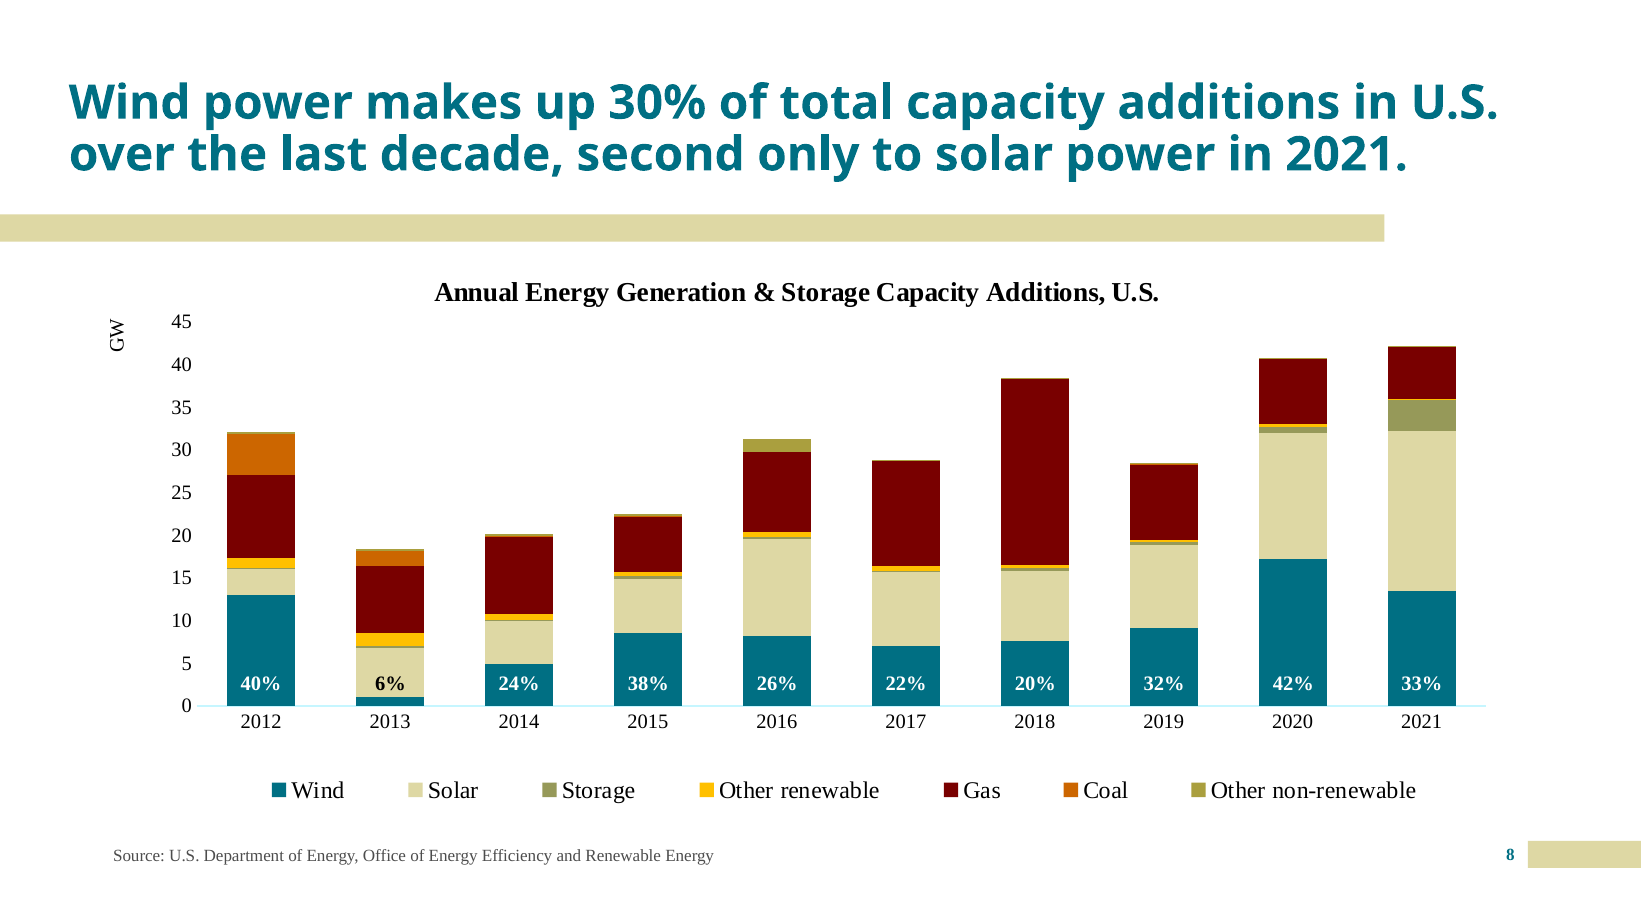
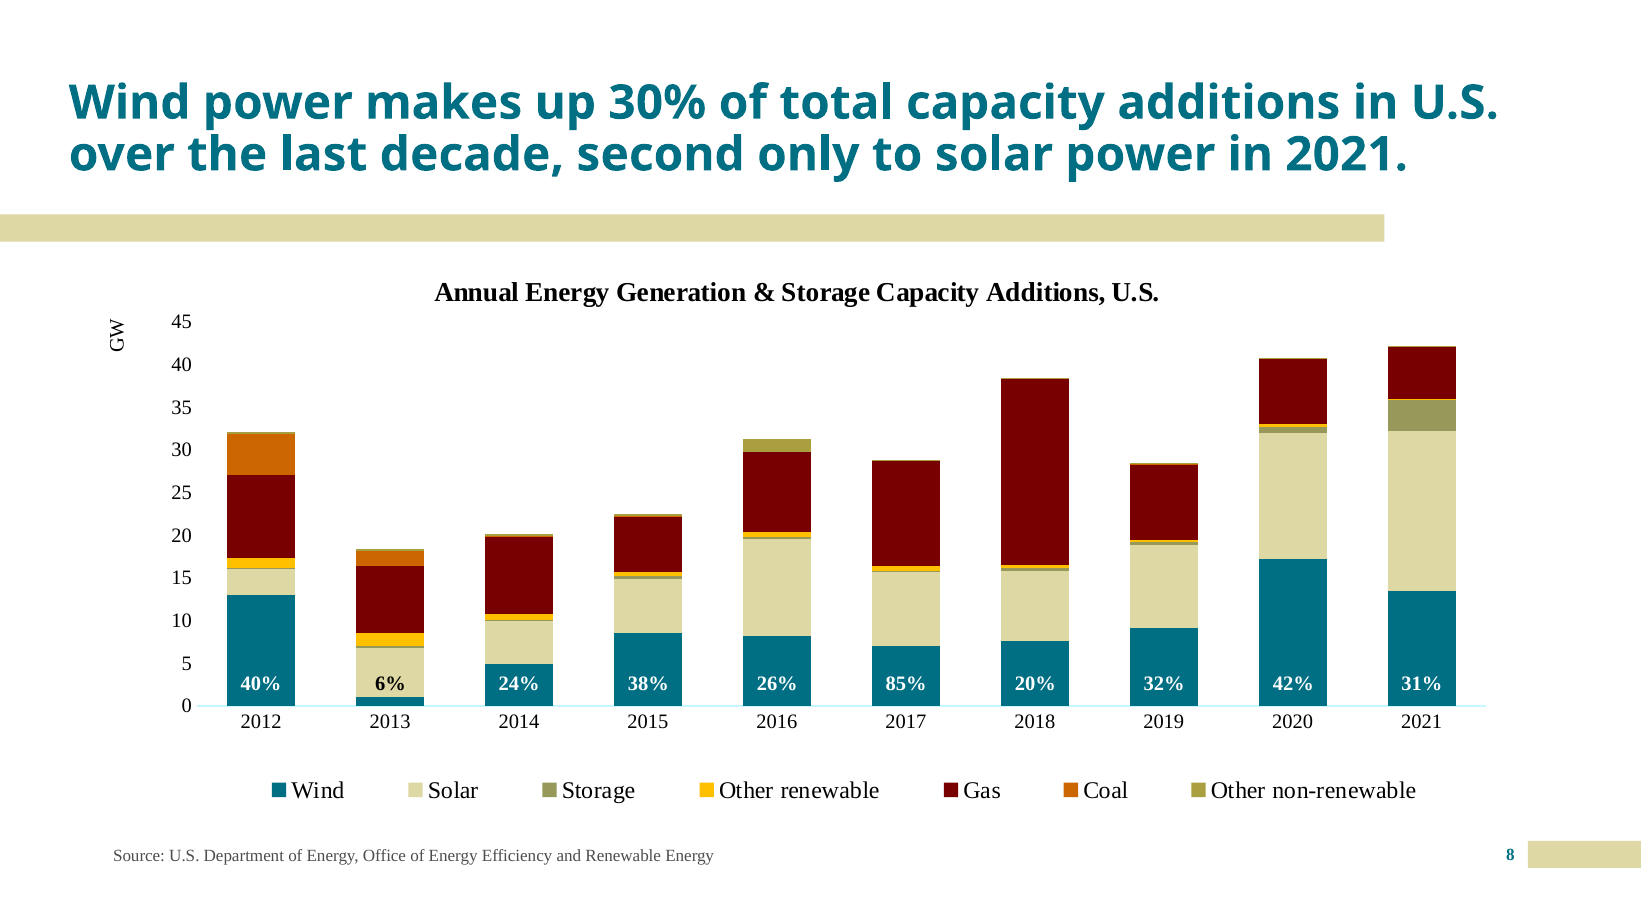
22%: 22% -> 85% (906, 684)
33%: 33% -> 31% (1422, 684)
